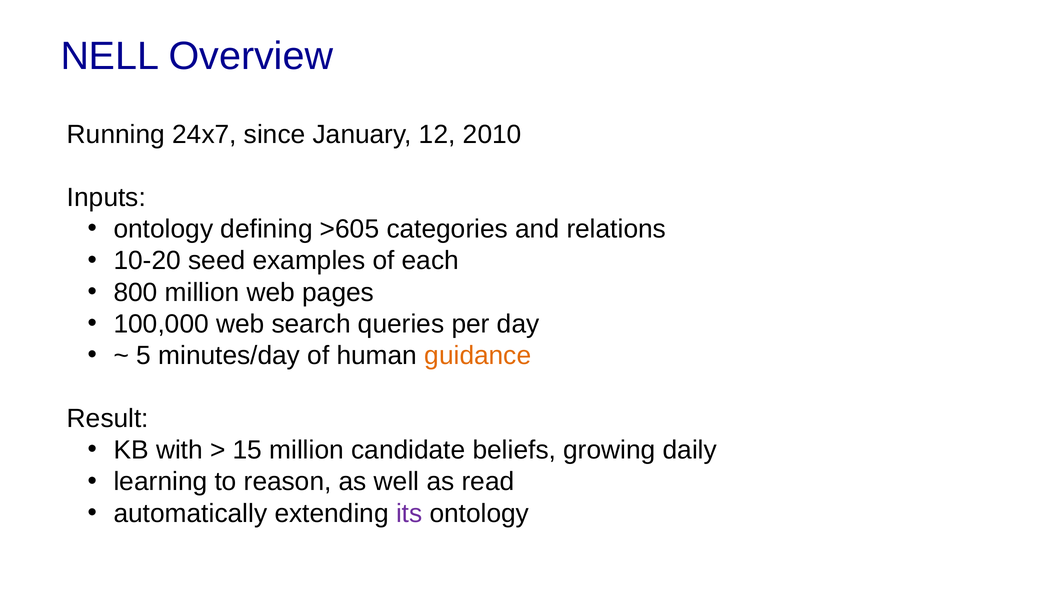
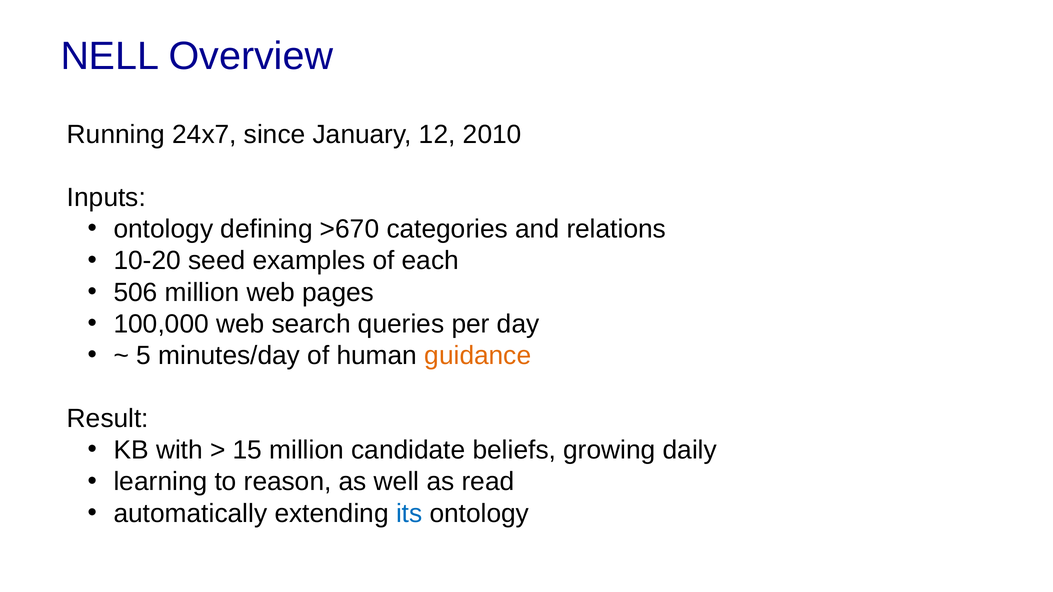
>605: >605 -> >670 (350, 229)
800: 800 -> 506 (136, 292)
its colour: purple -> blue (409, 514)
